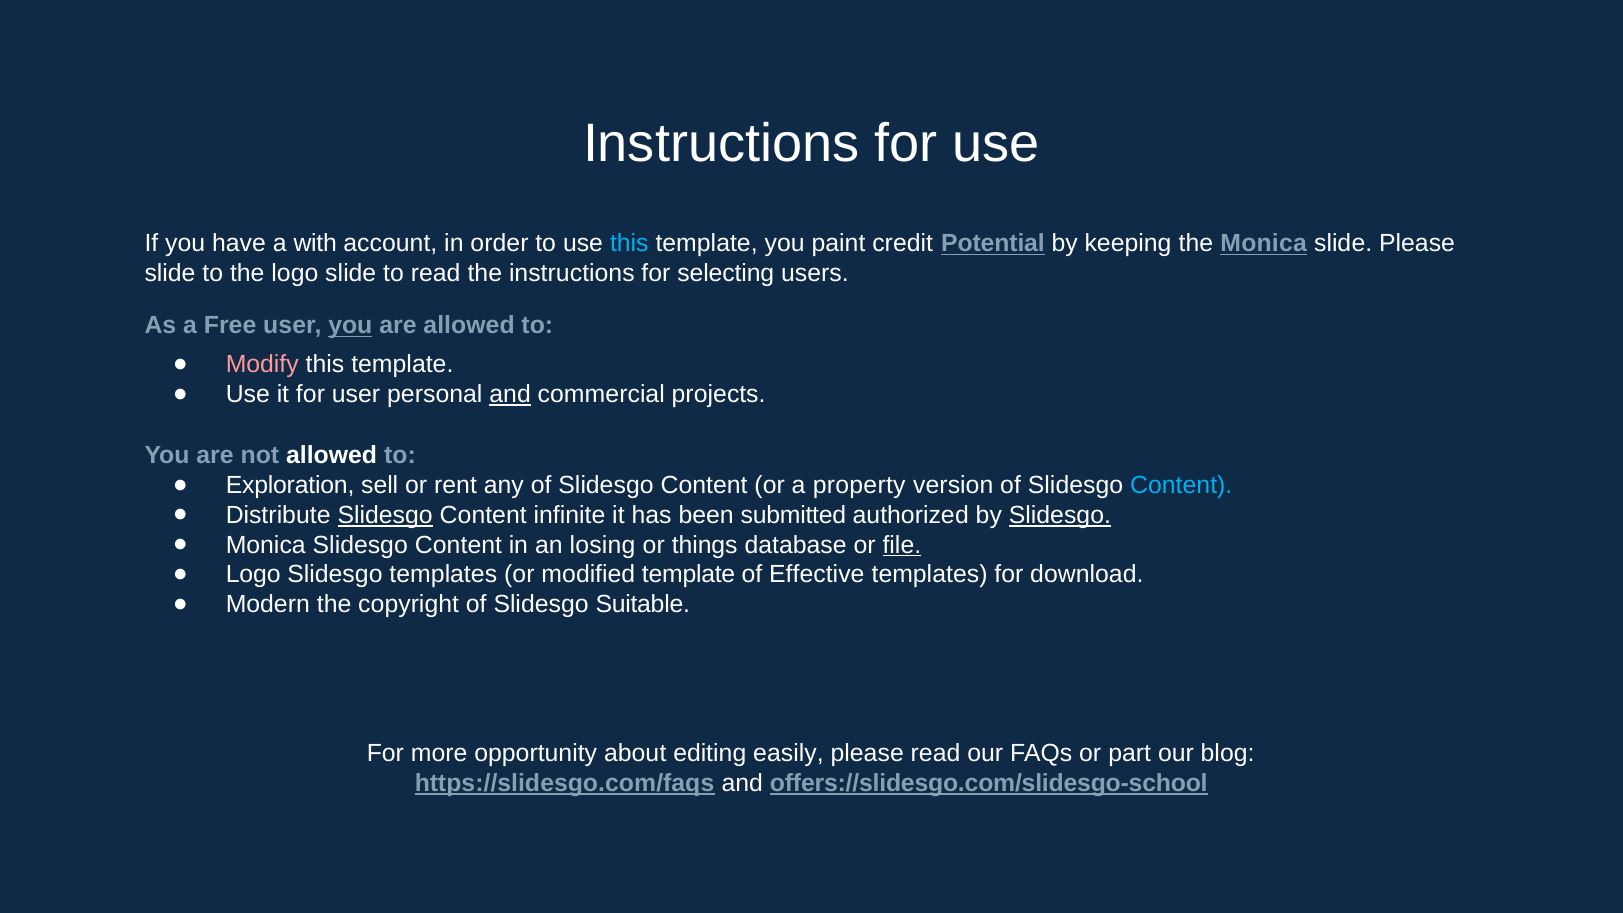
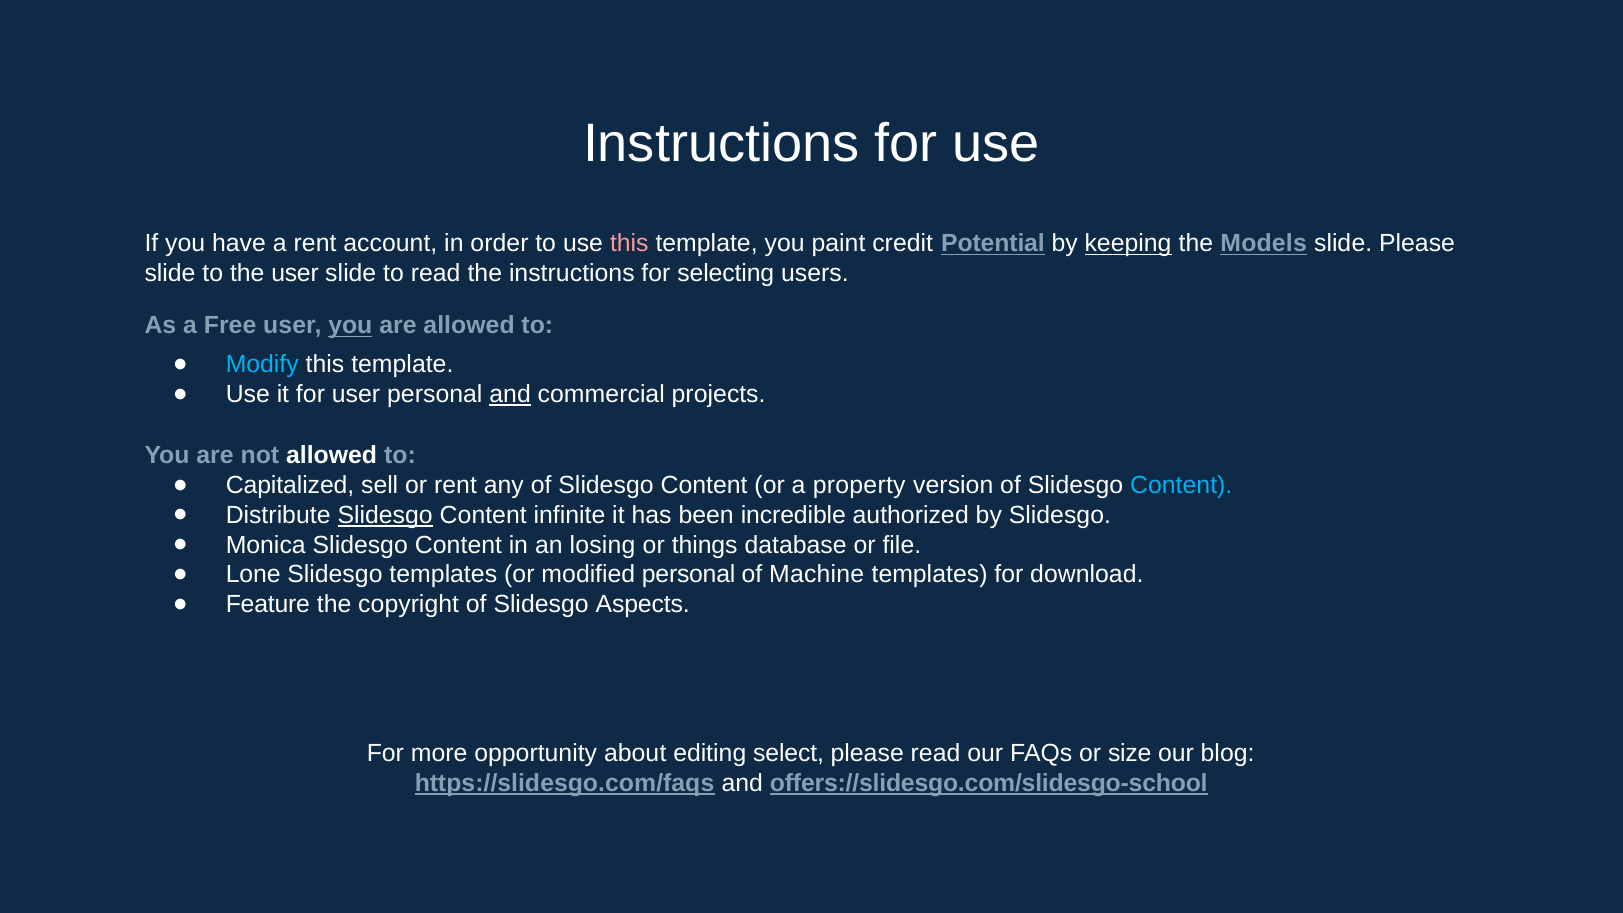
a with: with -> rent (315, 244)
this colour: light blue -> pink (629, 244)
keeping underline: none -> present (1128, 244)
the Monica: Monica -> Models (1264, 244)
the logo: logo -> user (295, 273)
Modify colour: pink -> light blue (262, 365)
Exploration: Exploration -> Capitalized (290, 485)
submitted: submitted -> incredible (793, 515)
Slidesgo underline: present -> none (1060, 515)
file underline: present -> none (902, 545)
Logo: Logo -> Lone (253, 575)
modified template: template -> personal (689, 575)
Effective: Effective -> Machine (817, 575)
Modern: Modern -> Feature (268, 605)
Suitable: Suitable -> Aspects (643, 605)
easily: easily -> select (789, 753)
part: part -> size (1130, 753)
